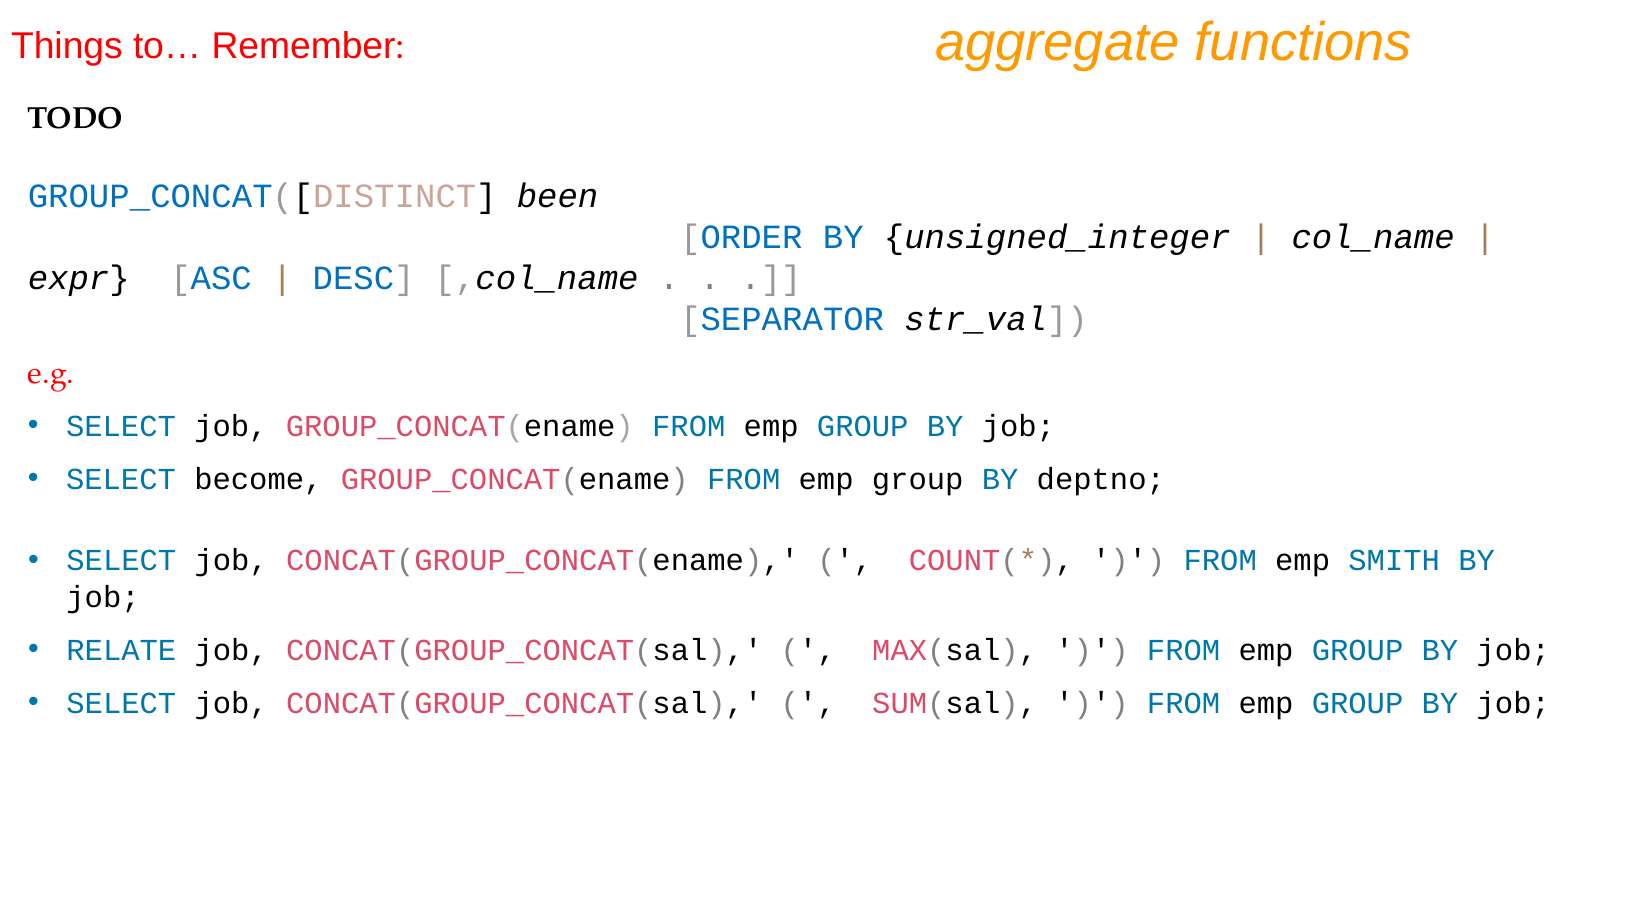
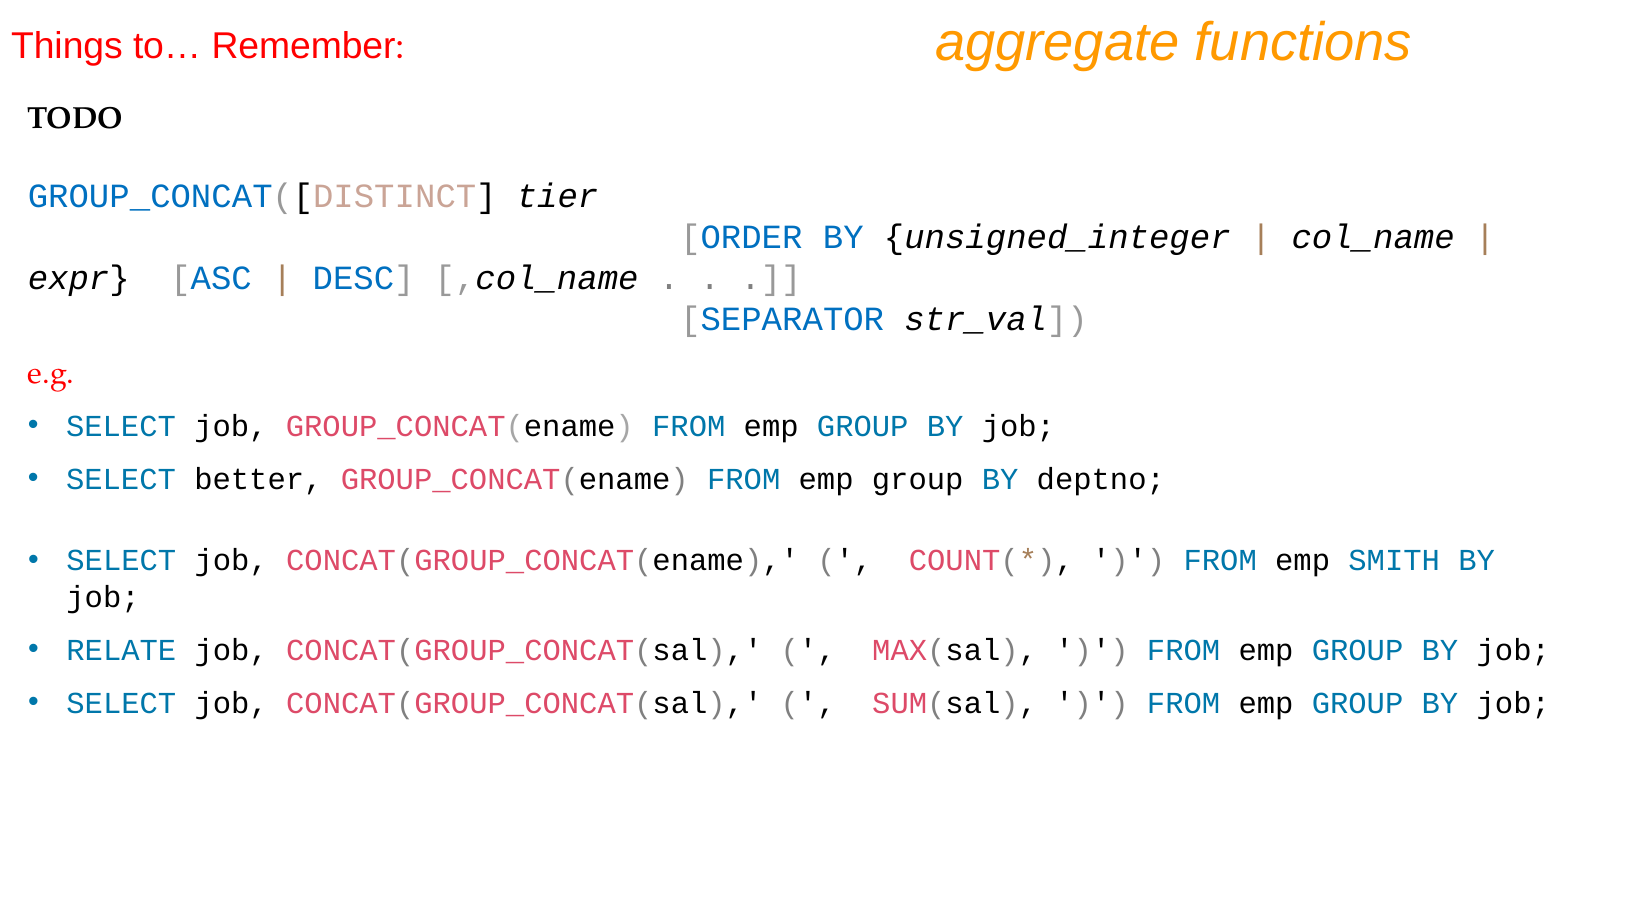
been: been -> tier (558, 197)
become: become -> better (258, 480)
